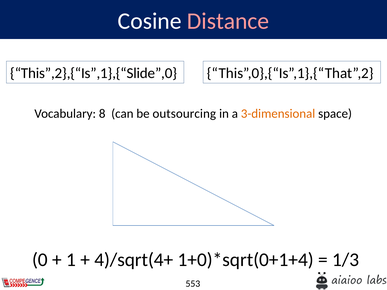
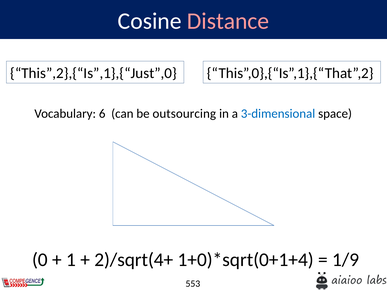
This”,2},{“Is”,1},{“Slide”,0: This”,2},{“Is”,1},{“Slide”,0 -> This”,2},{“Is”,1},{“Just”,0 (94, 73)
8: 8 -> 6 (102, 114)
3-dimensional colour: orange -> blue (278, 114)
4)/sqrt(4+: 4)/sqrt(4+ -> 2)/sqrt(4+ (134, 260)
1/3: 1/3 -> 1/9 (346, 260)
